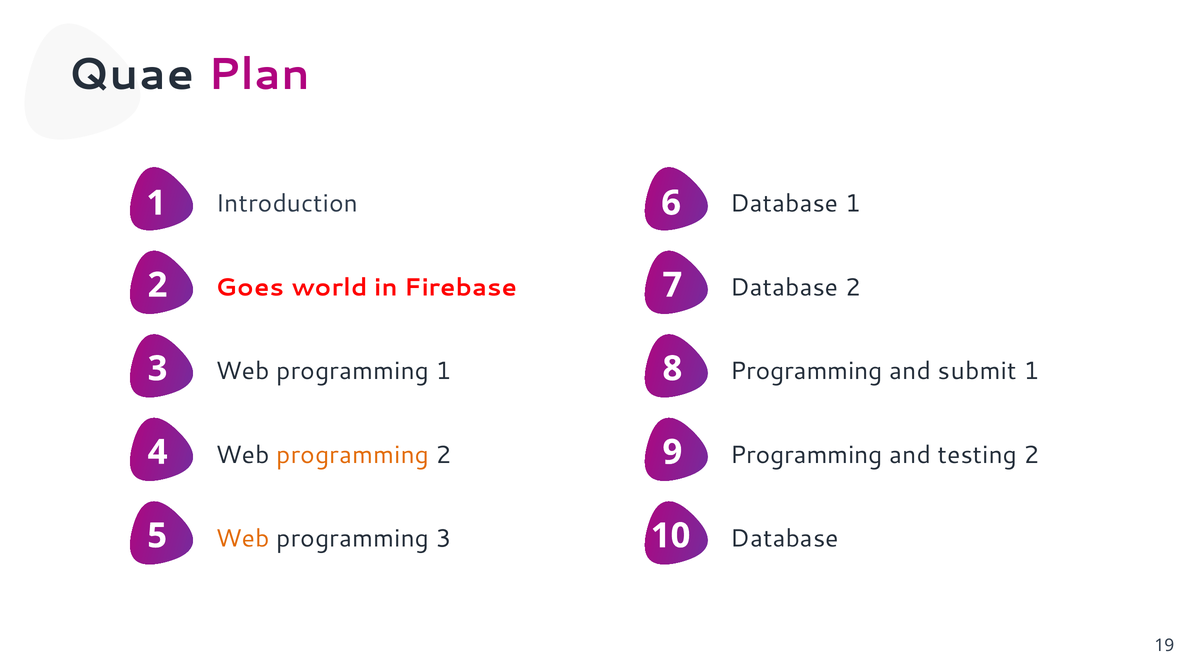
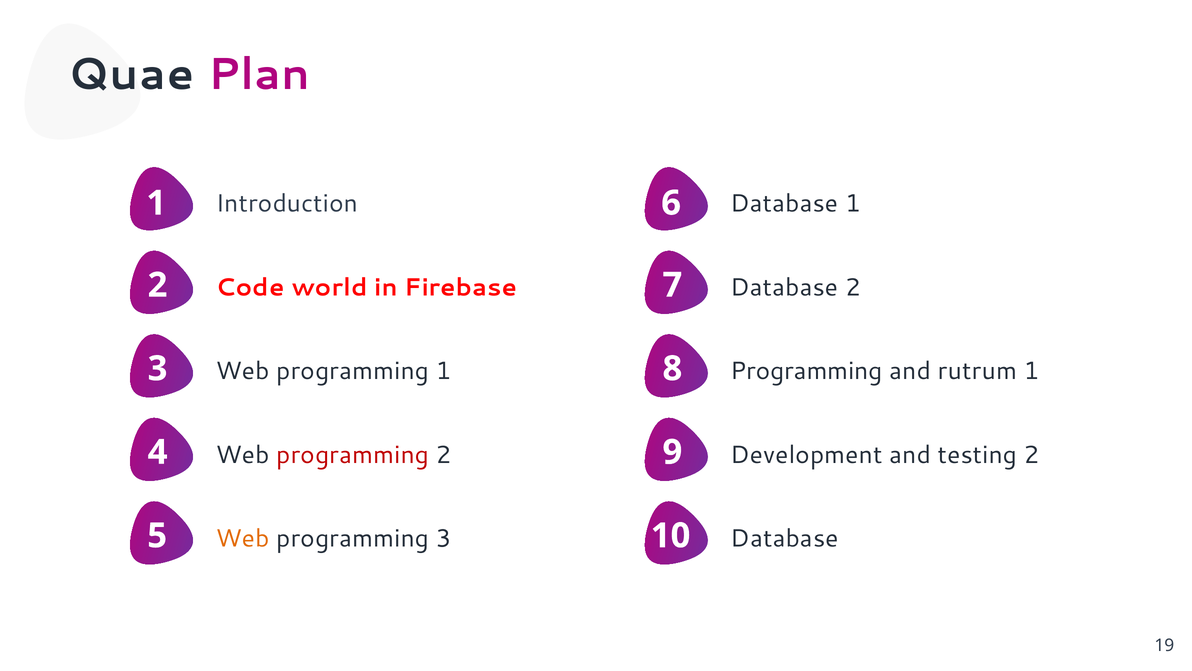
Goes: Goes -> Code (250, 287)
submit: submit -> rutrum (977, 371)
programming colour: orange -> red (353, 455)
Programming: Programming -> Development (806, 455)
